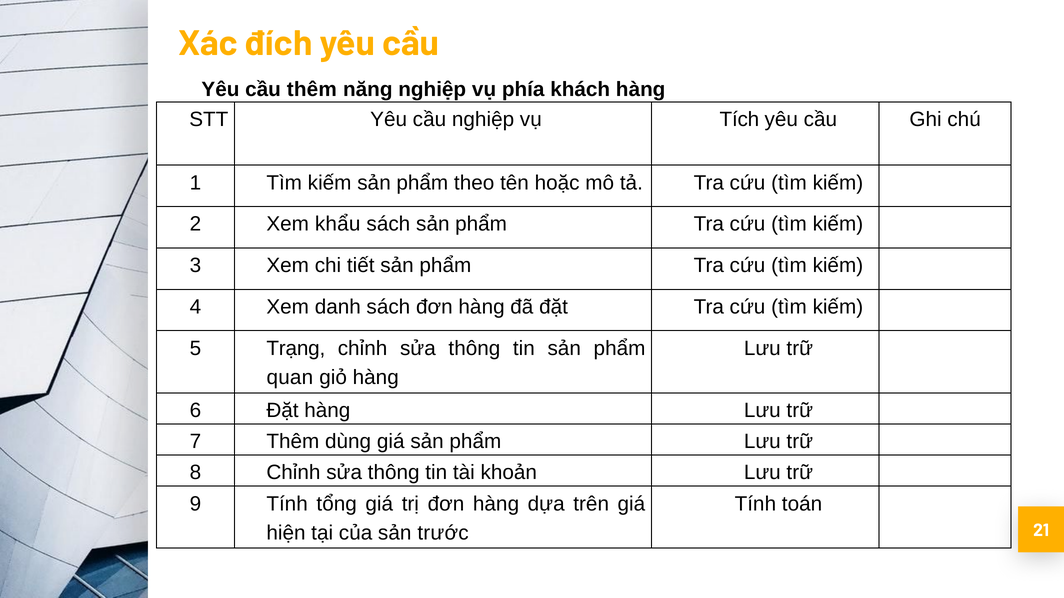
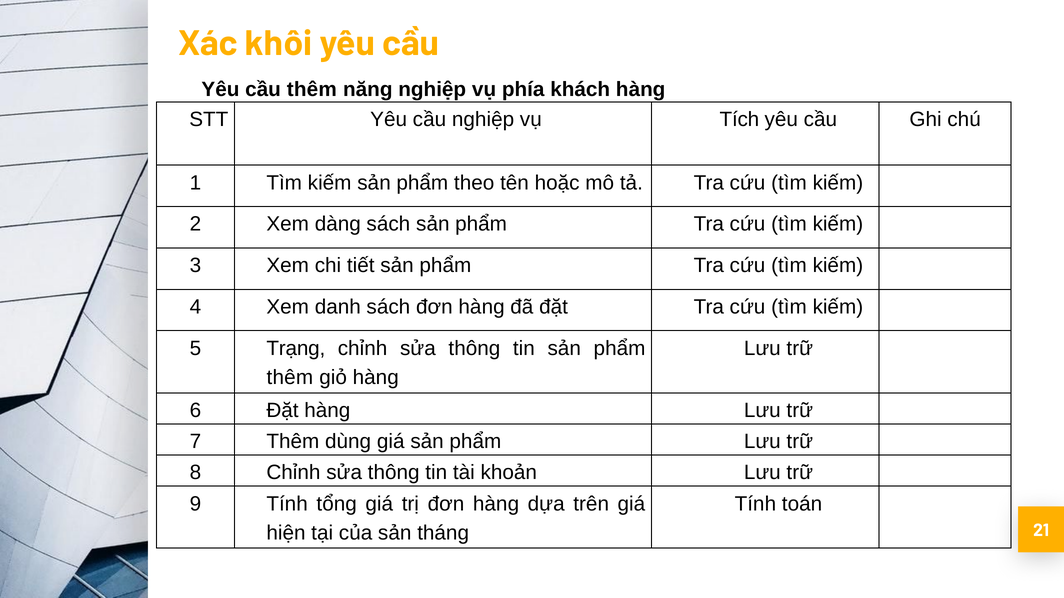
đích: đích -> khôi (279, 44)
khẩu: khẩu -> dàng (338, 224)
quan: quan -> thêm (290, 378)
trước: trước -> tháng (443, 533)
